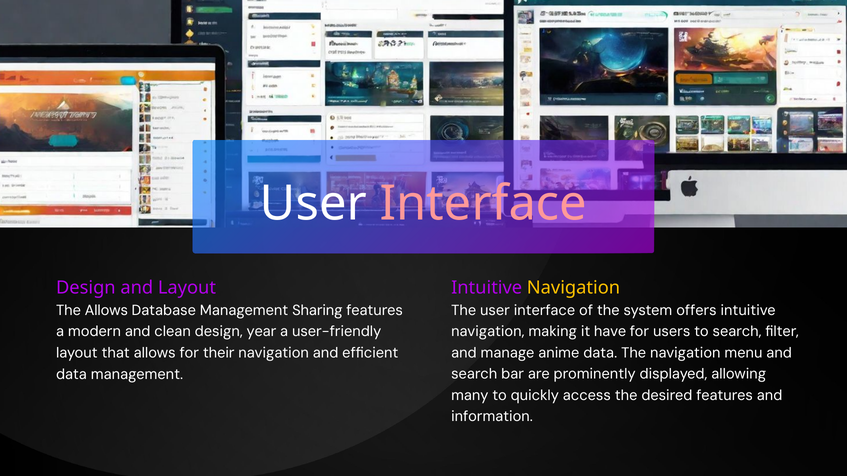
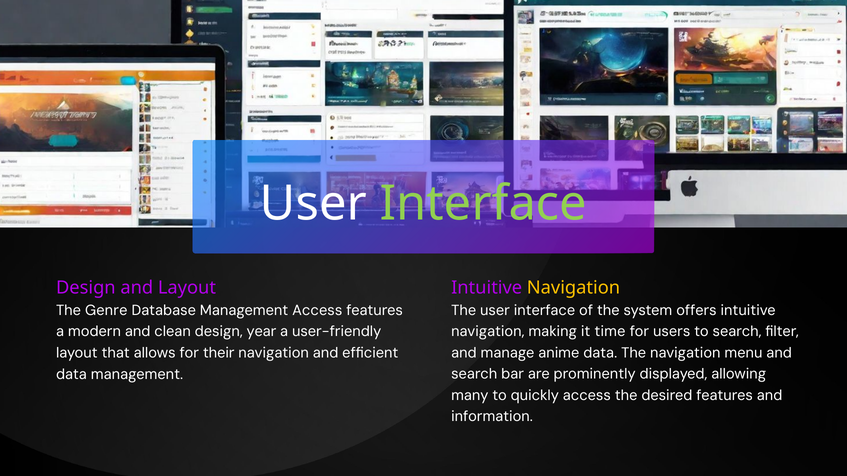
Interface colour: pink -> light green (483, 204)
The Allows: Allows -> Genre (106, 311)
Management Sharing: Sharing -> Access (317, 311)
have: have -> time (610, 332)
